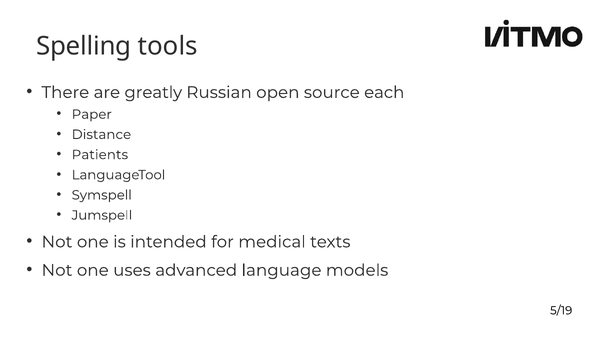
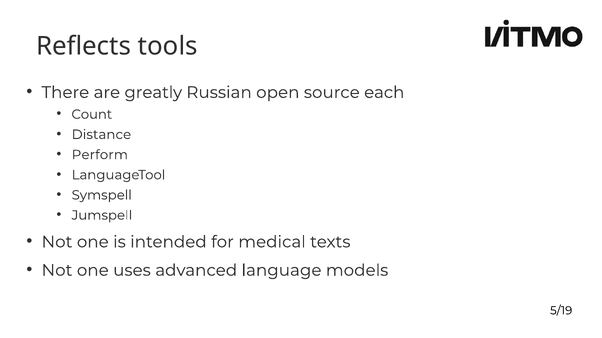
Spelling: Spelling -> Reflects (84, 46)
Paper: Paper -> Count (92, 115)
Patients: Patients -> Perform (100, 155)
